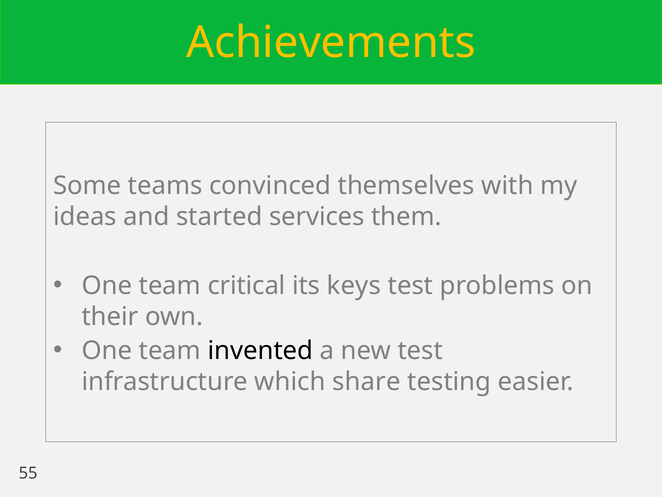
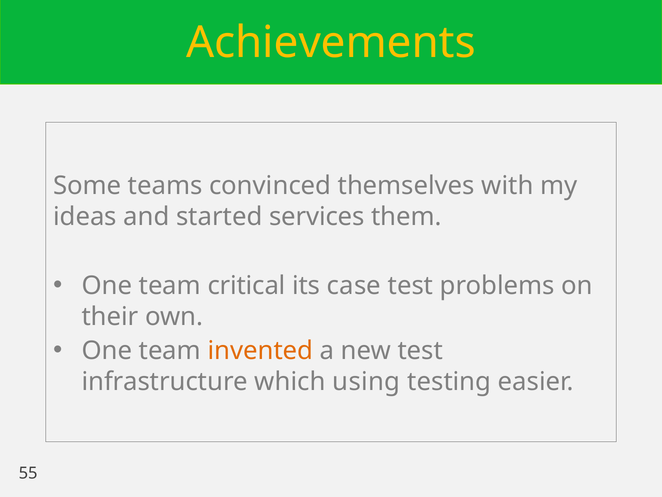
keys: keys -> case (354, 285)
invented colour: black -> orange (260, 351)
share: share -> using (366, 381)
